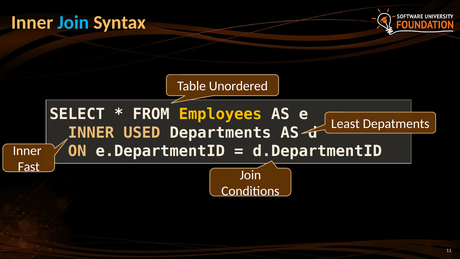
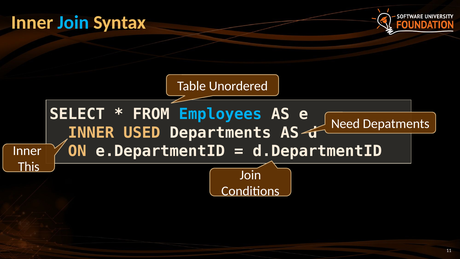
Employees colour: yellow -> light blue (220, 114)
Least: Least -> Need (345, 123)
Fast: Fast -> This (29, 167)
